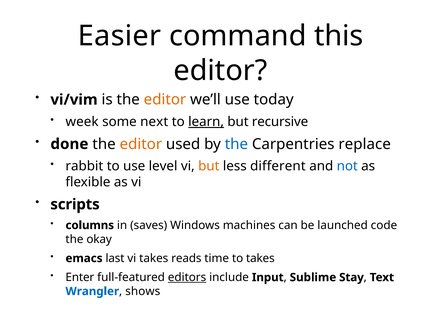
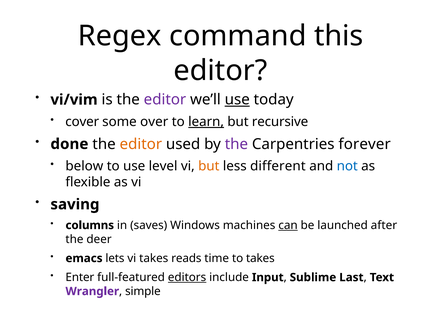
Easier: Easier -> Regex (120, 36)
editor colour: orange -> purple (165, 100)
use underline: none -> present (237, 100)
week: week -> cover (82, 122)
next: next -> over (154, 122)
the colour: blue -> purple (236, 144)
replace: replace -> forever (365, 144)
rabbit: rabbit -> below (84, 166)
scripts: scripts -> saving (75, 205)
can underline: none -> present (288, 226)
code: code -> after (384, 226)
okay: okay -> deer (99, 240)
last: last -> lets (115, 259)
Stay: Stay -> Last (351, 278)
Wrangler colour: blue -> purple (92, 292)
shows: shows -> simple (143, 292)
